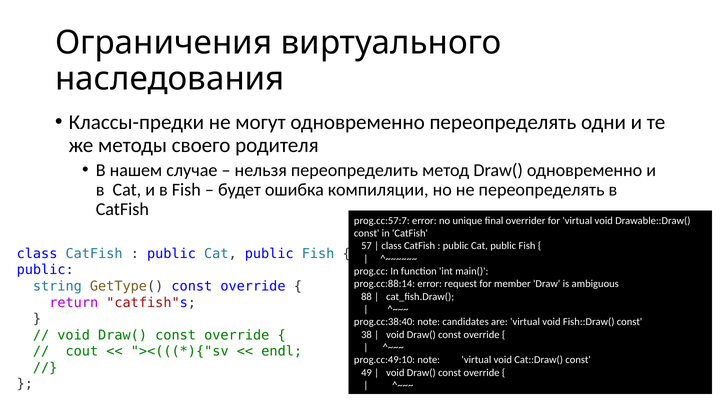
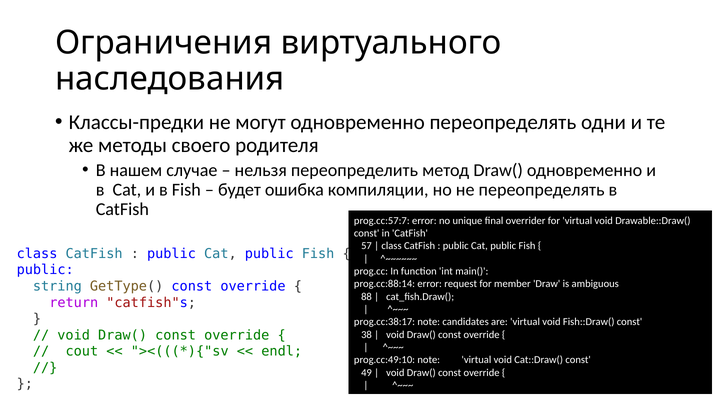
prog.cc:38:40: prog.cc:38:40 -> prog.cc:38:17 (385, 322)
